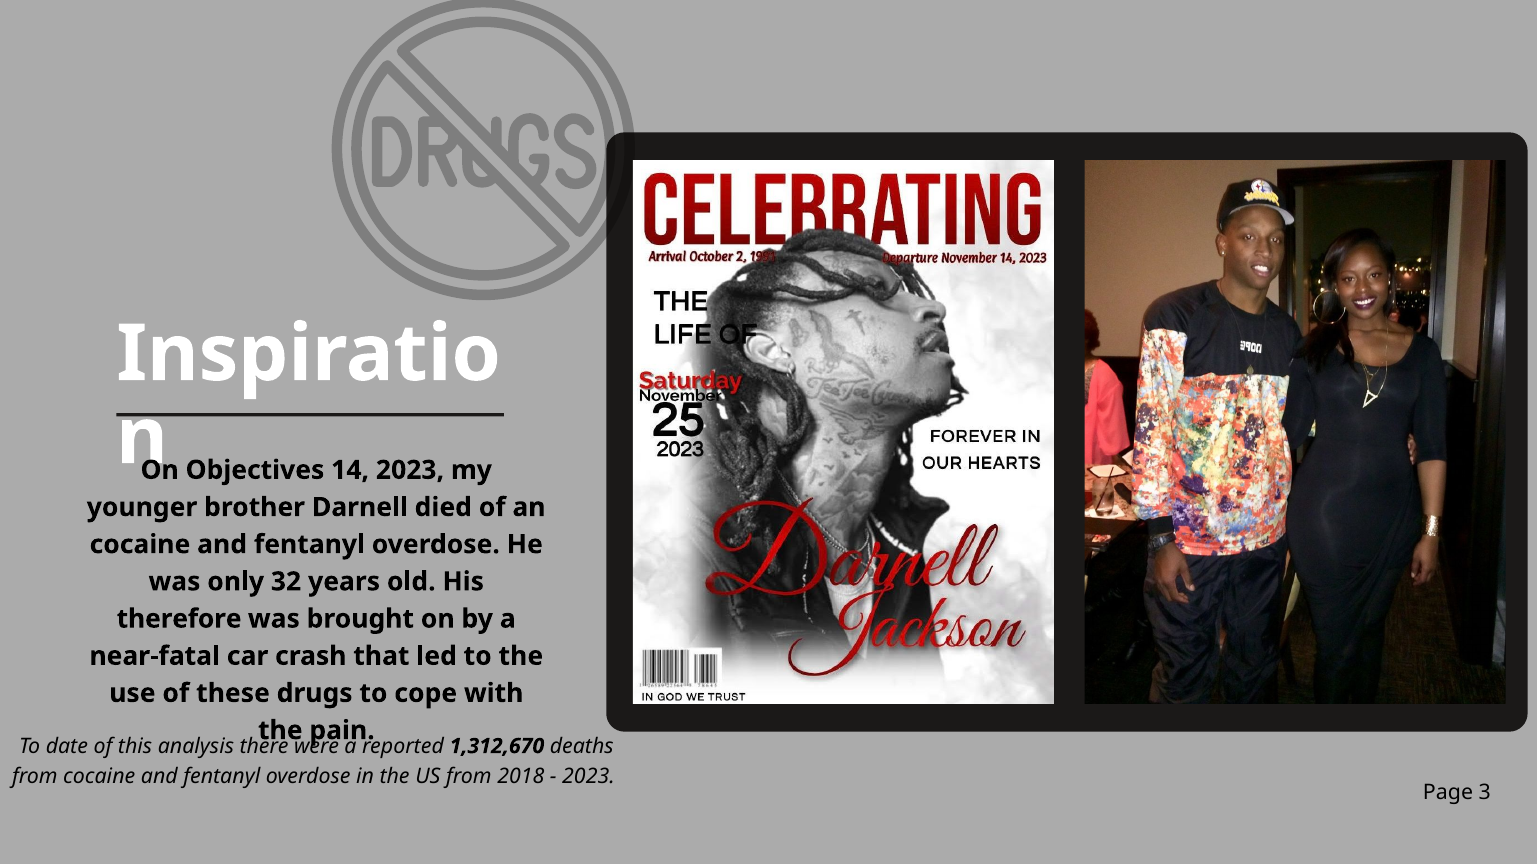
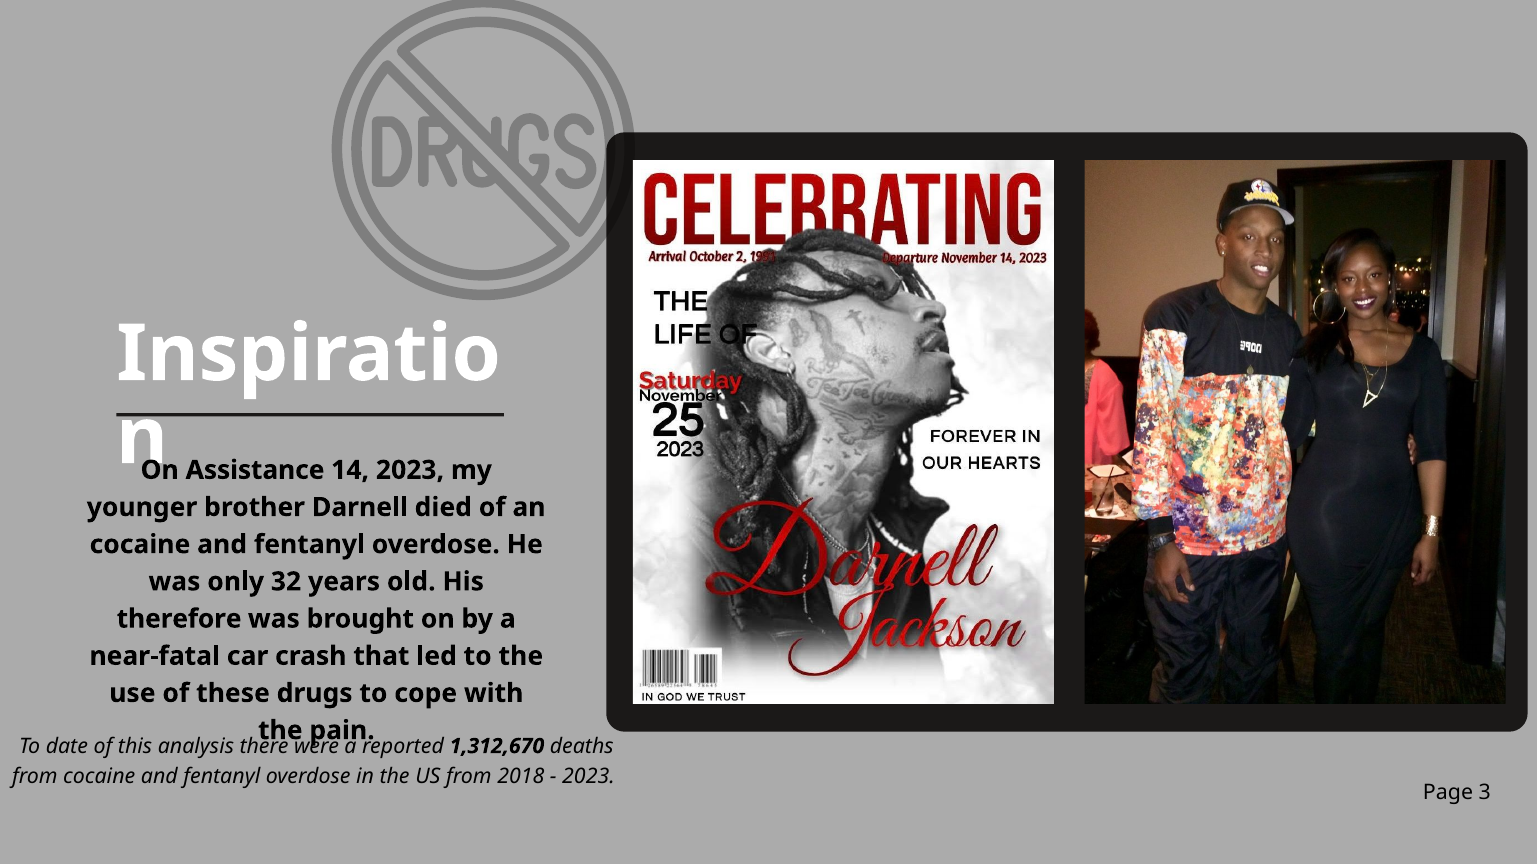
Objectives: Objectives -> Assistance (255, 470)
